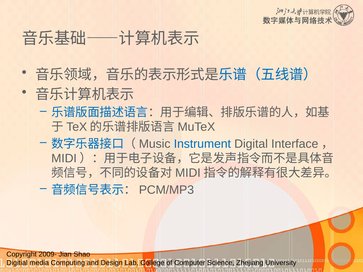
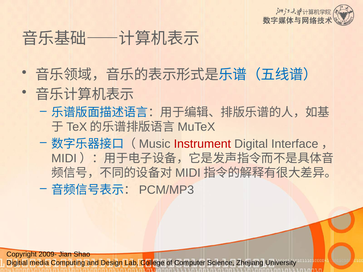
Instrument colour: blue -> red (202, 144)
